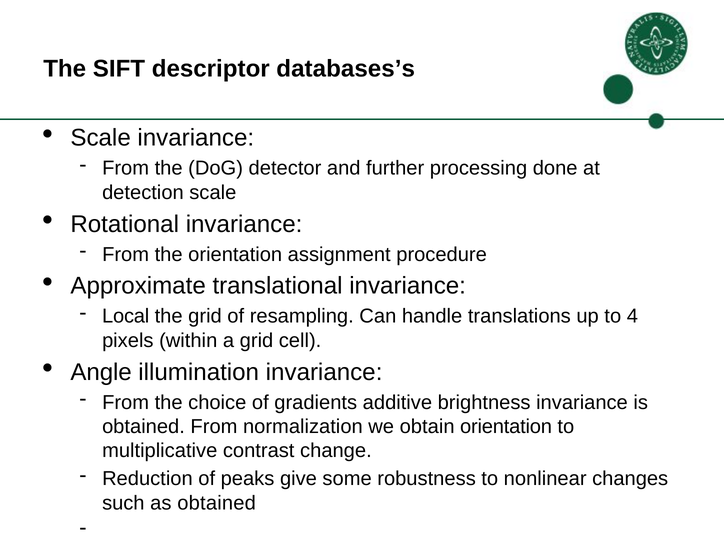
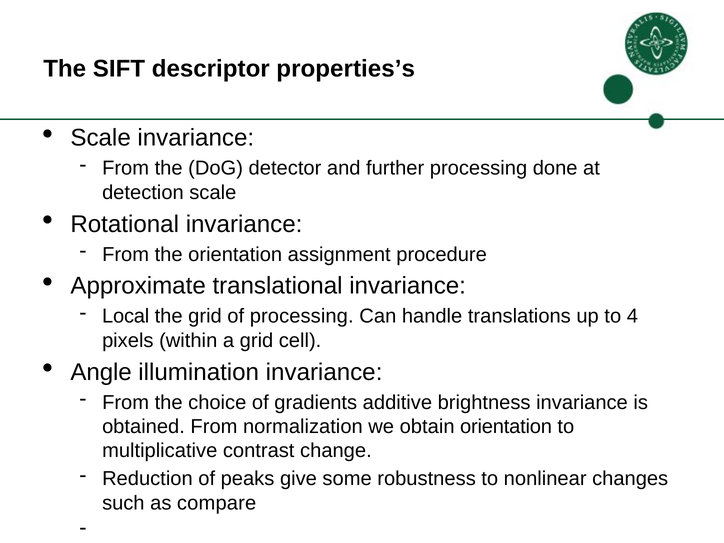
databases’s: databases’s -> properties’s (346, 69)
of resampling: resampling -> processing (302, 316)
as obtained: obtained -> compare (217, 503)
